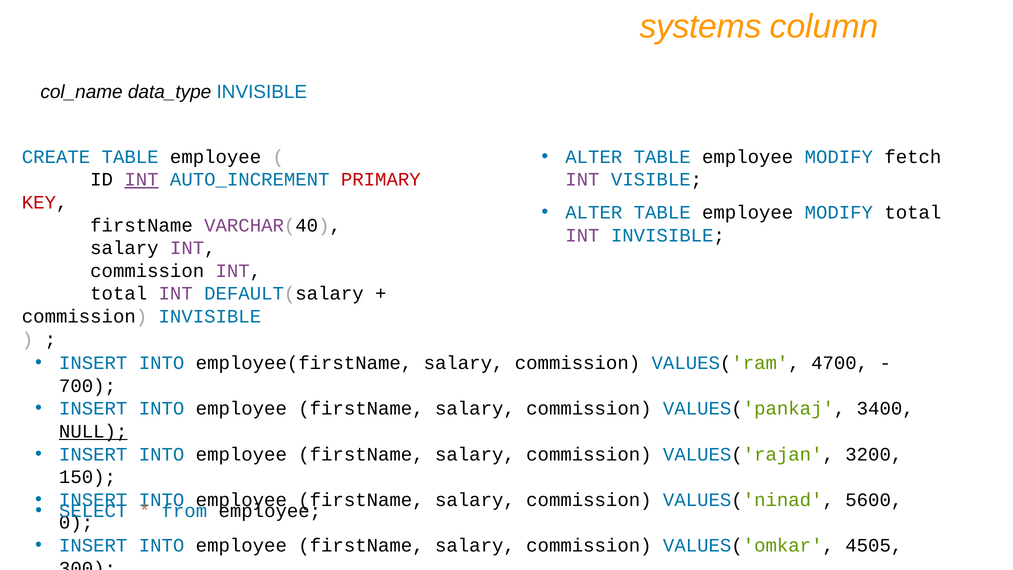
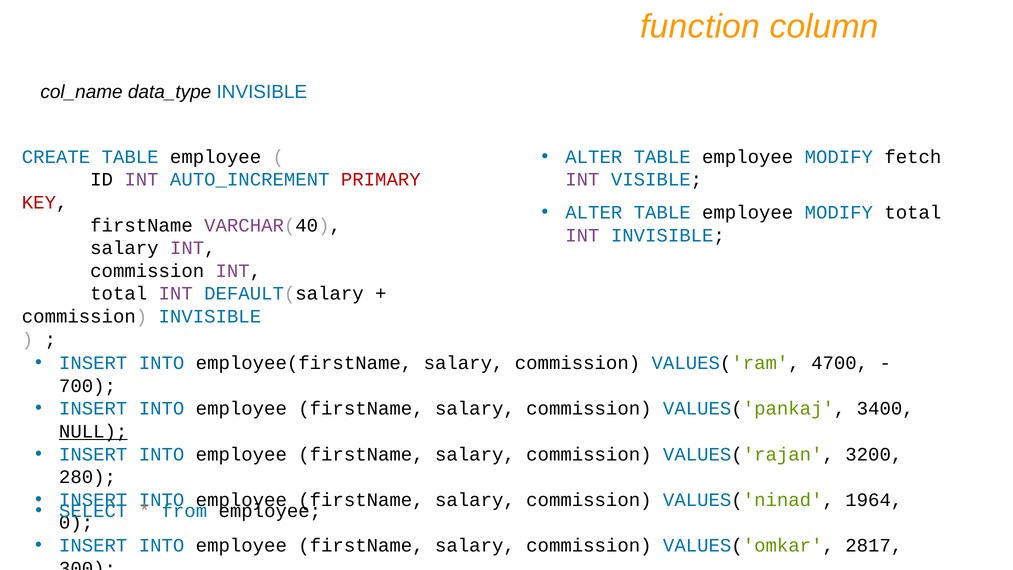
systems: systems -> function (700, 26)
INT underline: present -> none (141, 180)
150: 150 -> 280 (87, 477)
5600: 5600 -> 1964 (874, 500)
4505: 4505 -> 2817 (874, 545)
